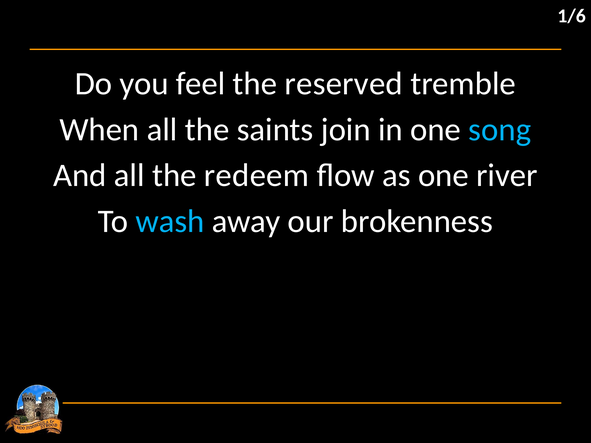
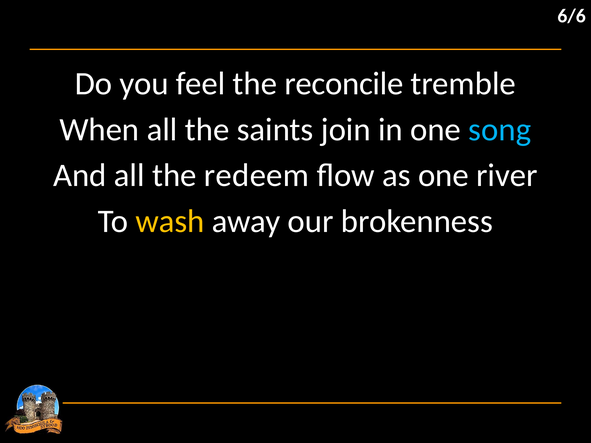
1/6: 1/6 -> 6/6 (572, 16)
reserved: reserved -> reconcile (344, 84)
wash colour: light blue -> yellow (170, 222)
